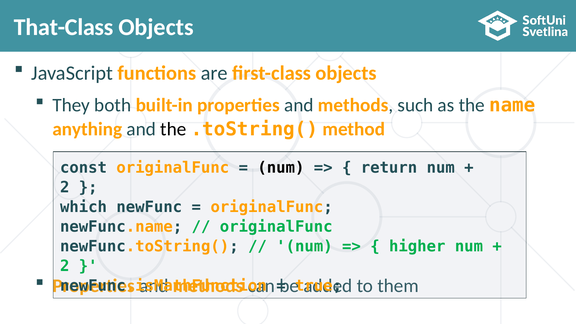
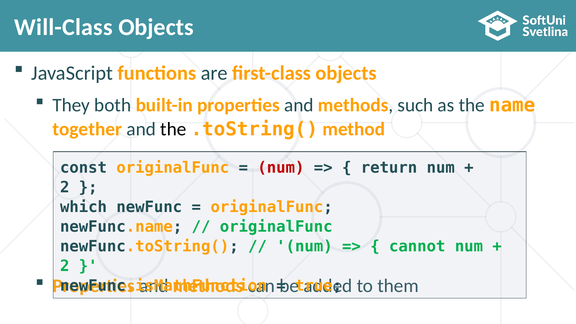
That-Class: That-Class -> Will-Class (63, 27)
anything: anything -> together (87, 129)
num colour: black -> red (281, 168)
higher: higher -> cannot (417, 246)
